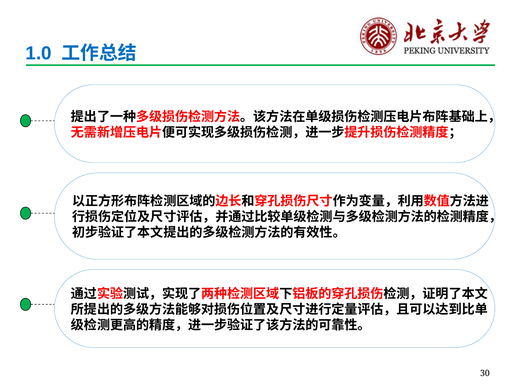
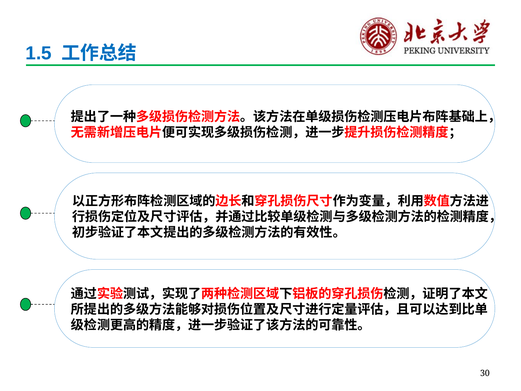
1.0: 1.0 -> 1.5 (39, 53)
